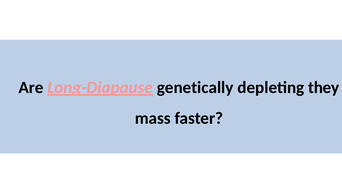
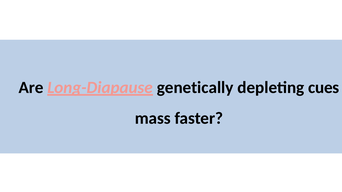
they: they -> cues (324, 88)
